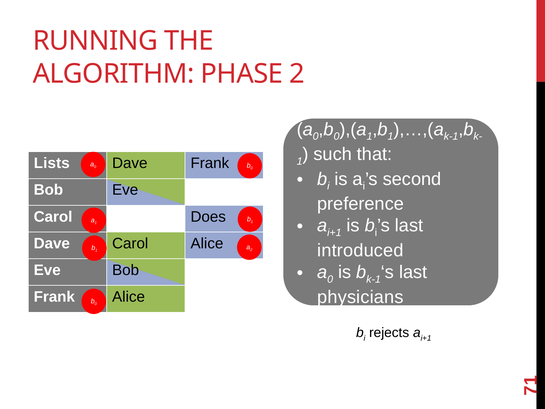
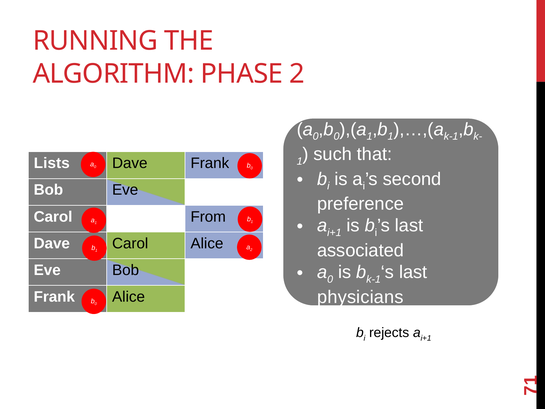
Does: Does -> From (208, 217)
introduced: introduced -> associated (361, 250)
